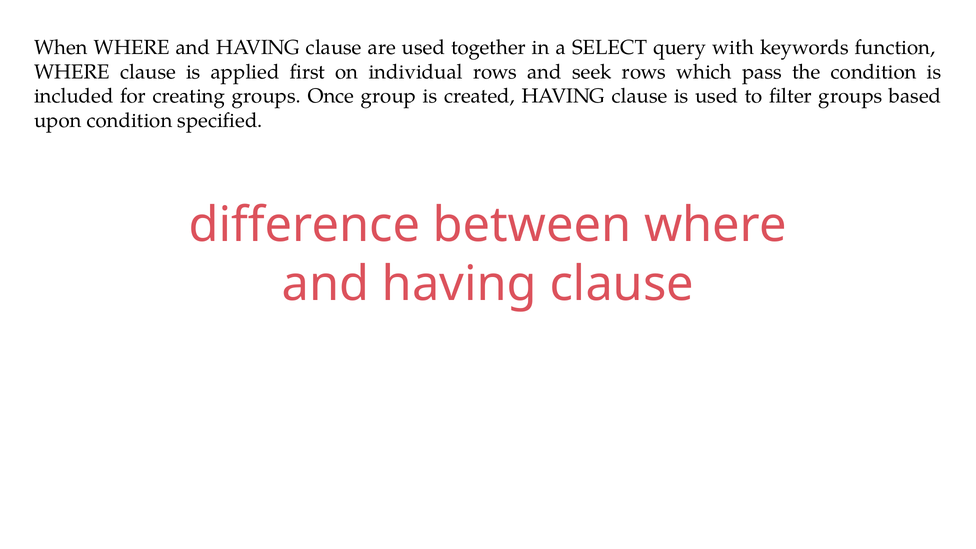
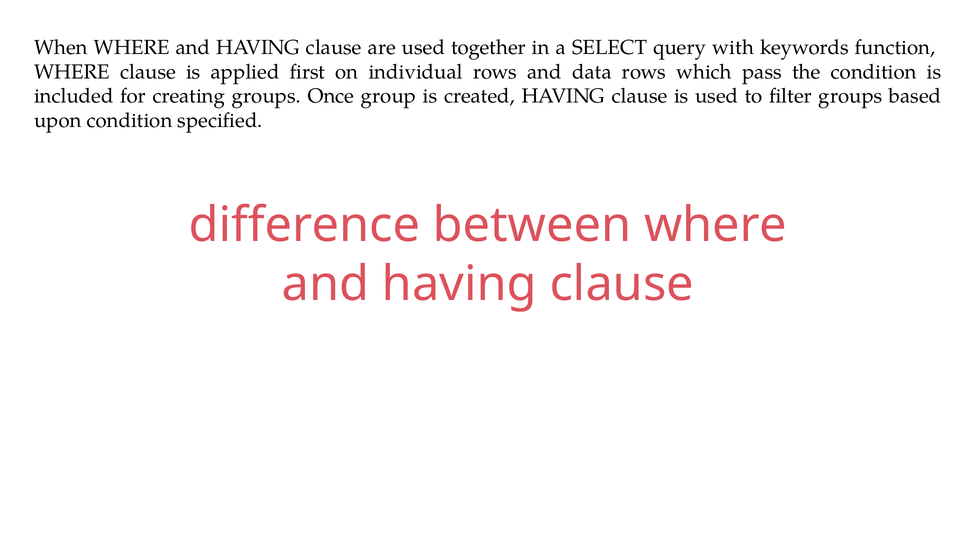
seek: seek -> data (592, 72)
